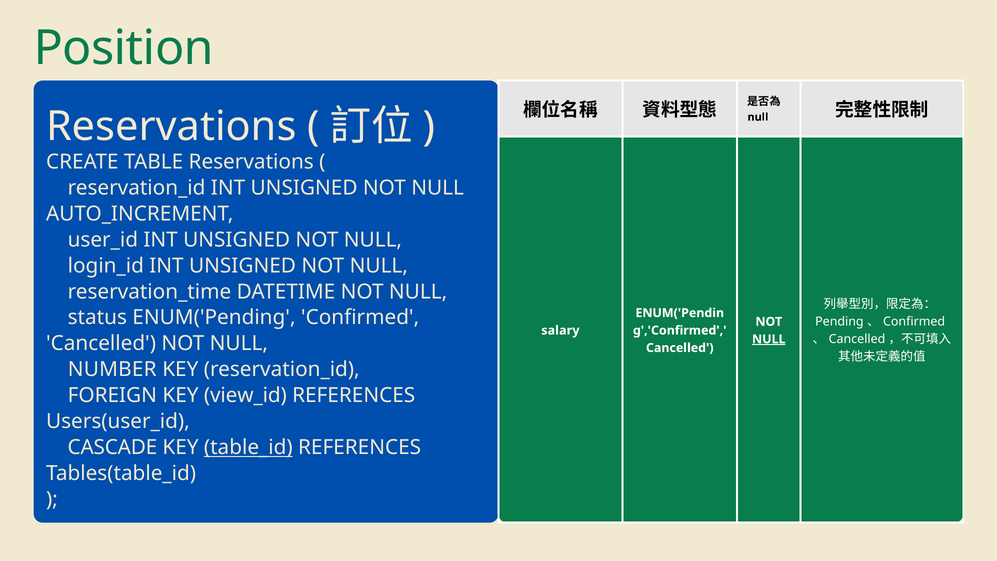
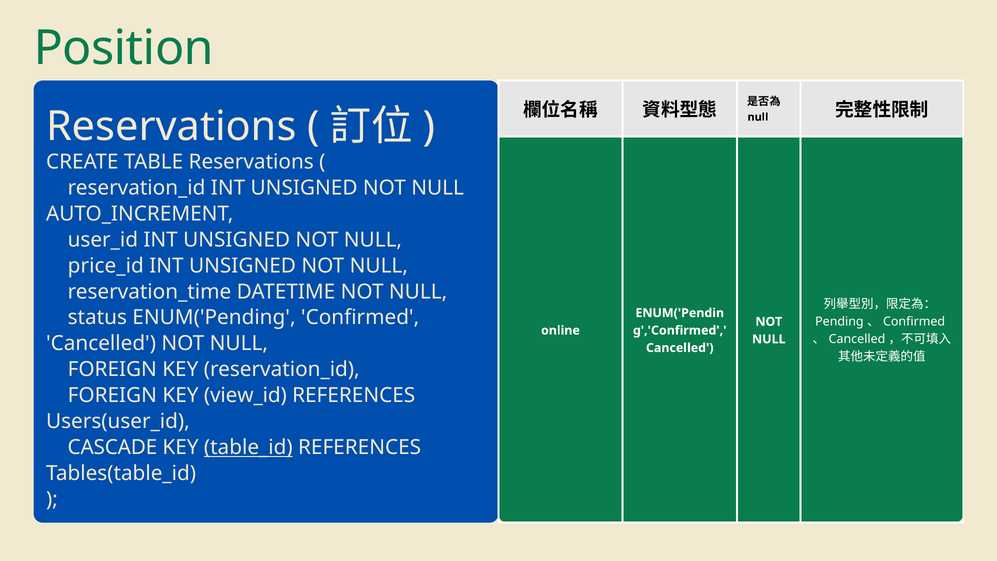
login_id: login_id -> price_id (106, 266)
salary: salary -> online (560, 330)
NULL underline: present -> none (769, 339)
NUMBER: NUMBER -> FOREIGN (112, 369)
